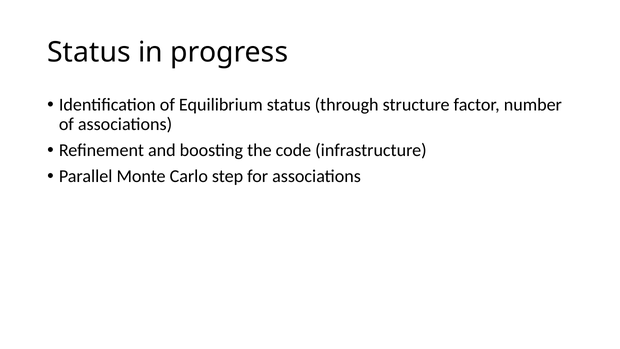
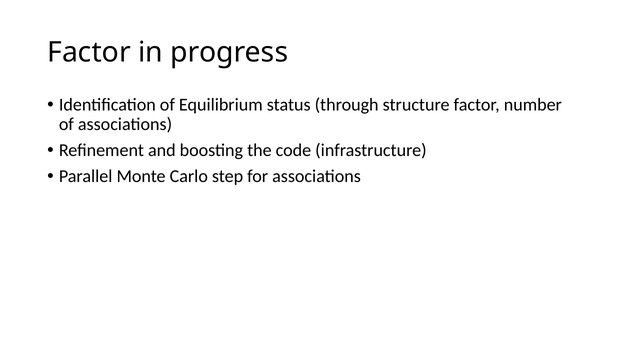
Status: Status -> Factor (89, 52)
